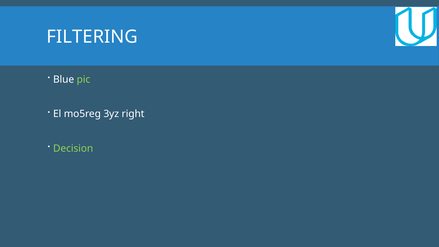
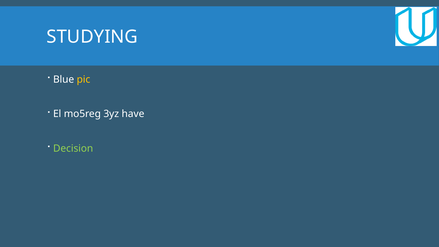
FILTERING: FILTERING -> STUDYING (92, 37)
pic colour: light green -> yellow (83, 79)
right: right -> have (133, 114)
